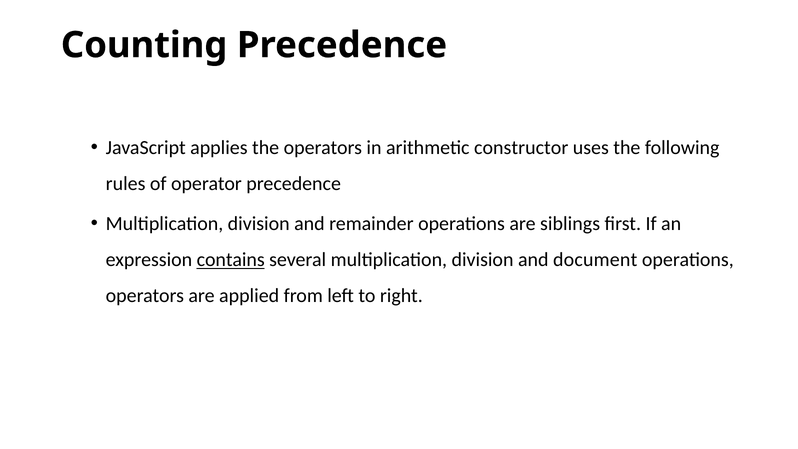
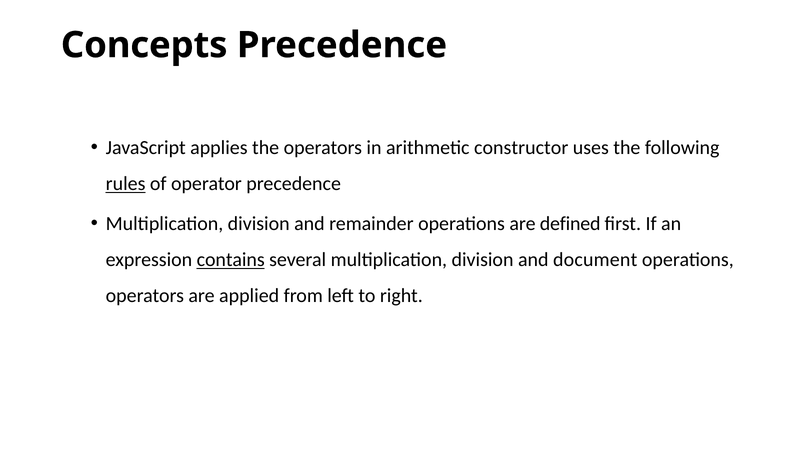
Counting: Counting -> Concepts (144, 45)
rules underline: none -> present (126, 184)
siblings: siblings -> defined (570, 224)
